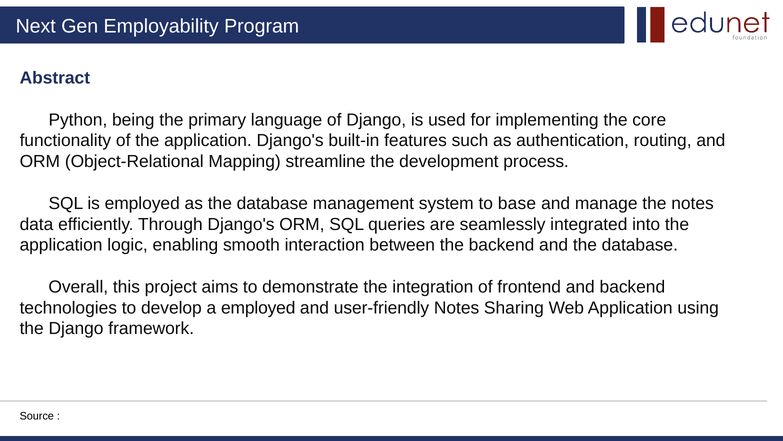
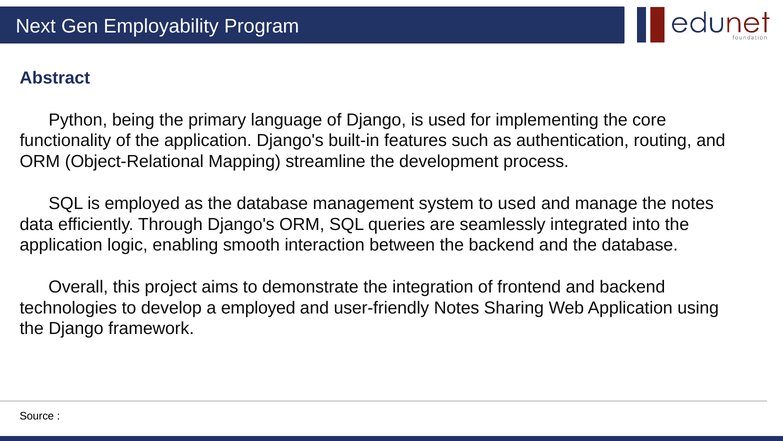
to base: base -> used (517, 203)
